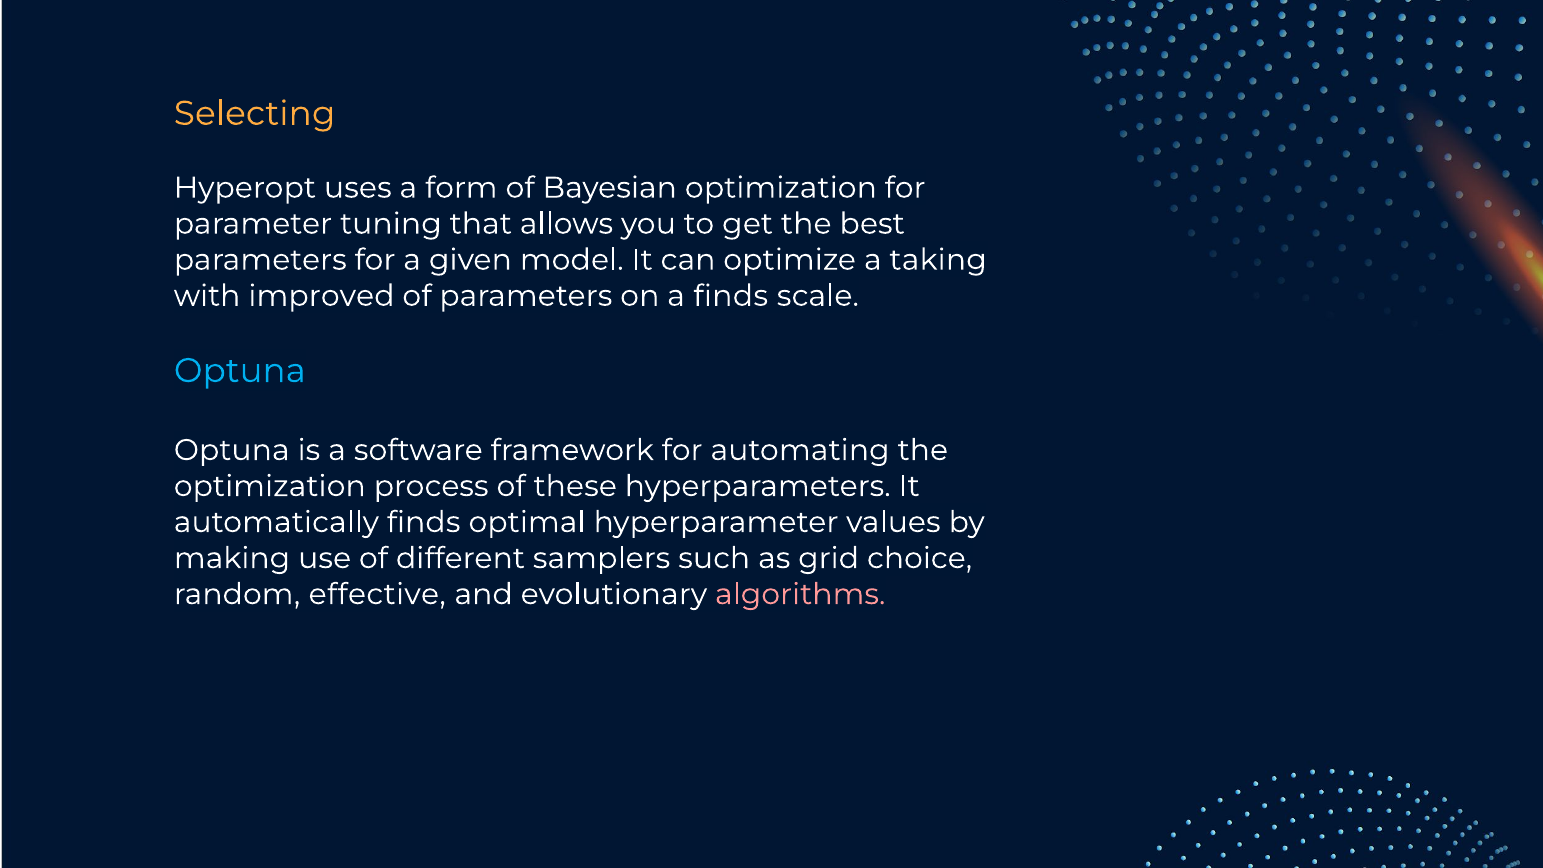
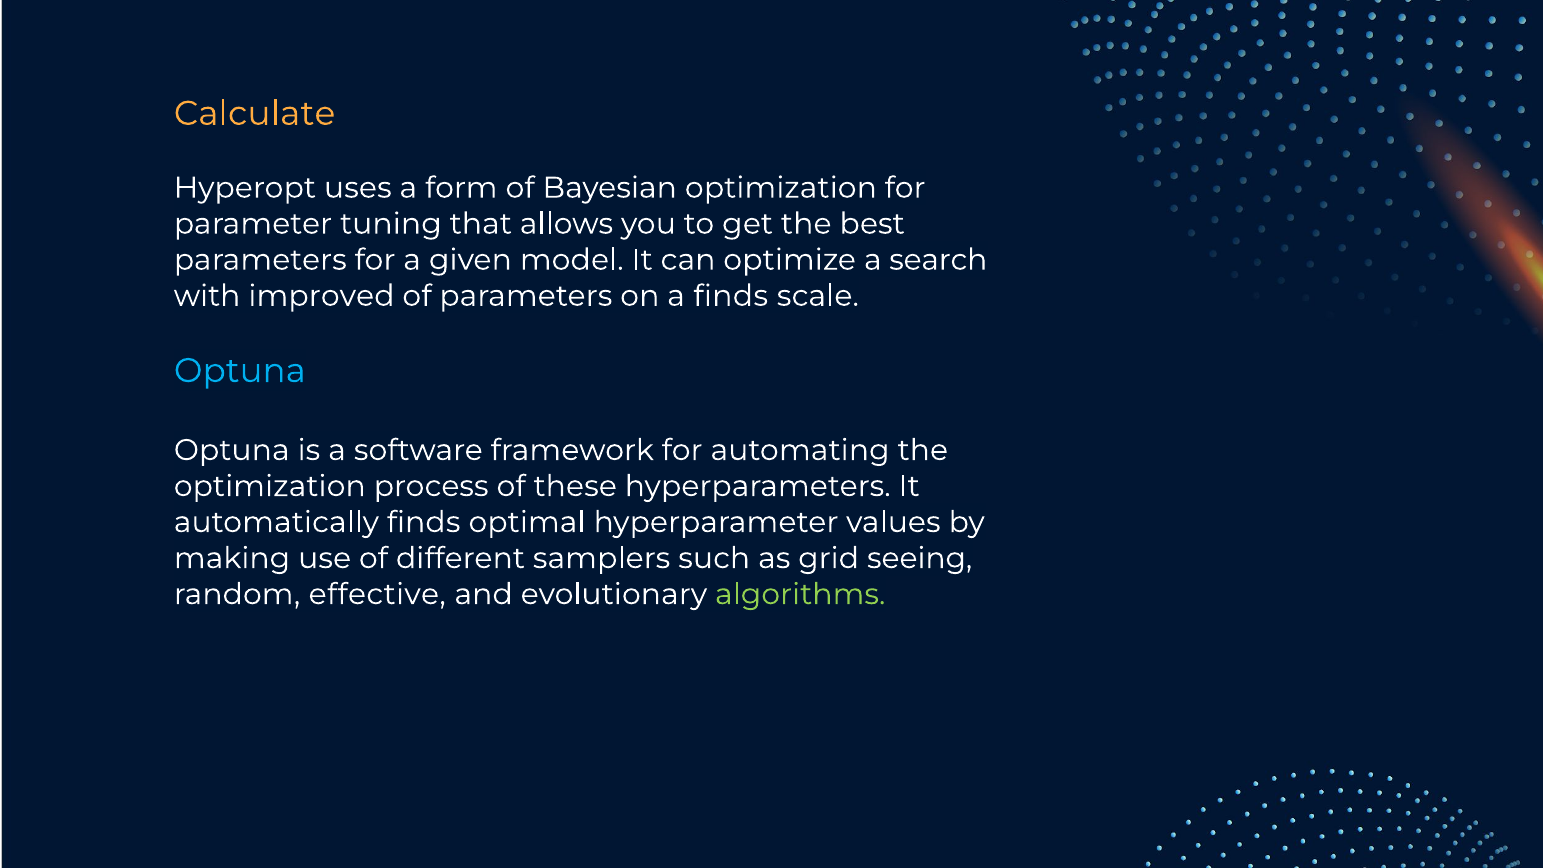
Selecting: Selecting -> Calculate (255, 113)
taking: taking -> search (938, 260)
choice: choice -> seeing (920, 558)
algorithms colour: pink -> light green (800, 594)
